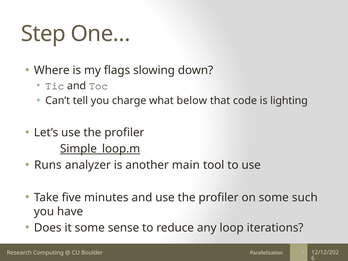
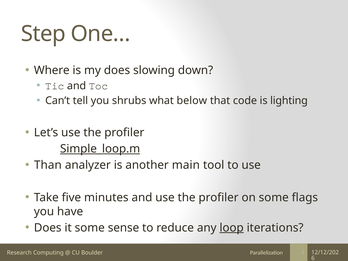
my flags: flags -> does (117, 70)
charge: charge -> shrubs (129, 101)
Runs: Runs -> Than (48, 165)
such: such -> flags (305, 198)
loop underline: none -> present (232, 228)
